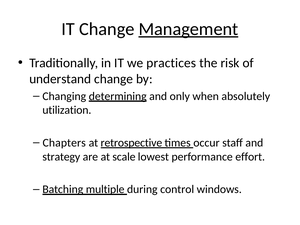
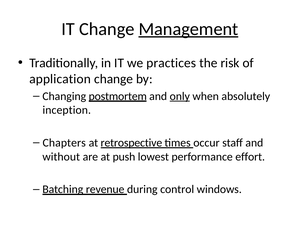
understand: understand -> application (60, 79)
determining: determining -> postmortem (118, 96)
only underline: none -> present (180, 96)
utilization: utilization -> inception (67, 110)
strategy: strategy -> without (61, 157)
scale: scale -> push (124, 157)
multiple: multiple -> revenue (105, 189)
